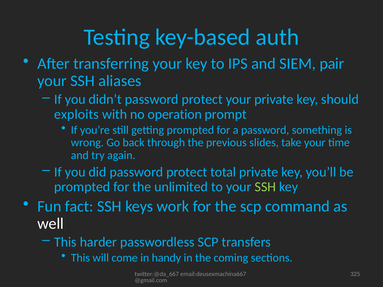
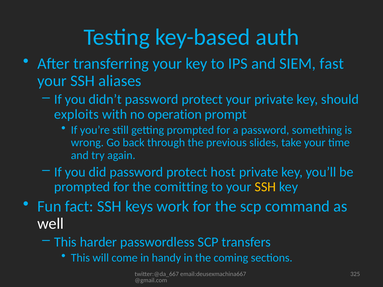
pair: pair -> fast (332, 64)
total: total -> host (223, 172)
unlimited: unlimited -> comitting (181, 187)
SSH colour: light green -> yellow (265, 187)
